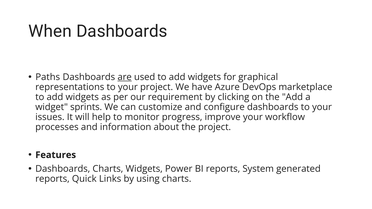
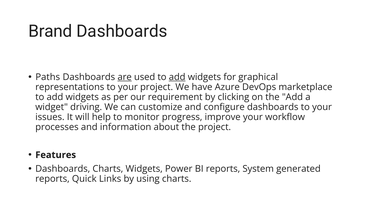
When: When -> Brand (50, 31)
add underline: none -> present (177, 77)
sprints: sprints -> driving (86, 107)
